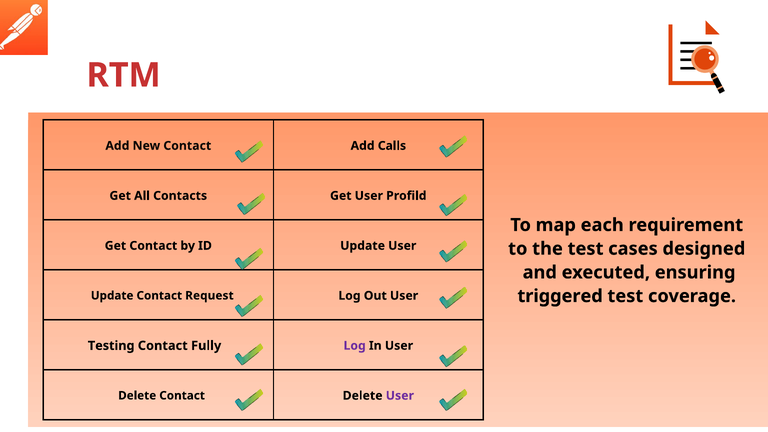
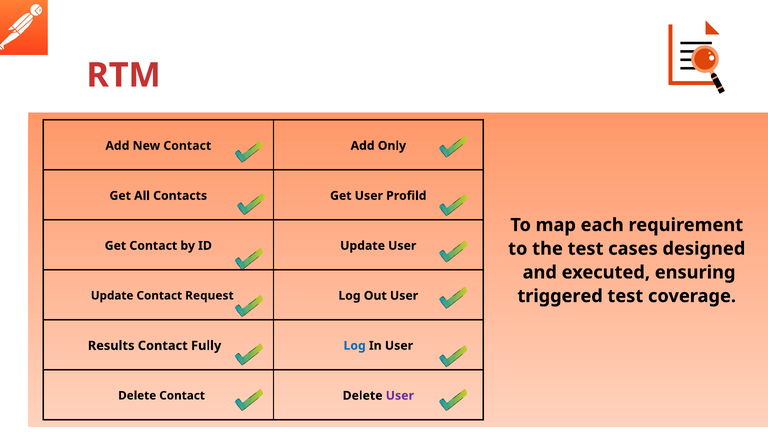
Calls: Calls -> Only (392, 146)
Testing: Testing -> Results (111, 346)
Log colour: purple -> blue (355, 346)
